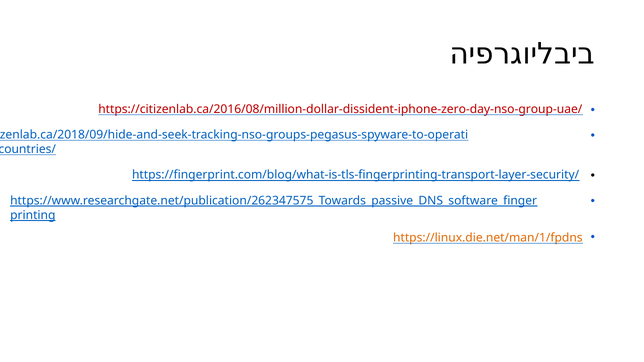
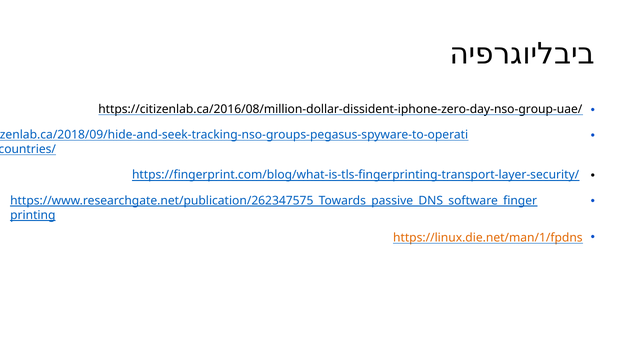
https://citizenlab.ca/2016/08/million-dollar-dissident-iphone-zero-day-nso-group-uae/ colour: red -> black (340, 109)
